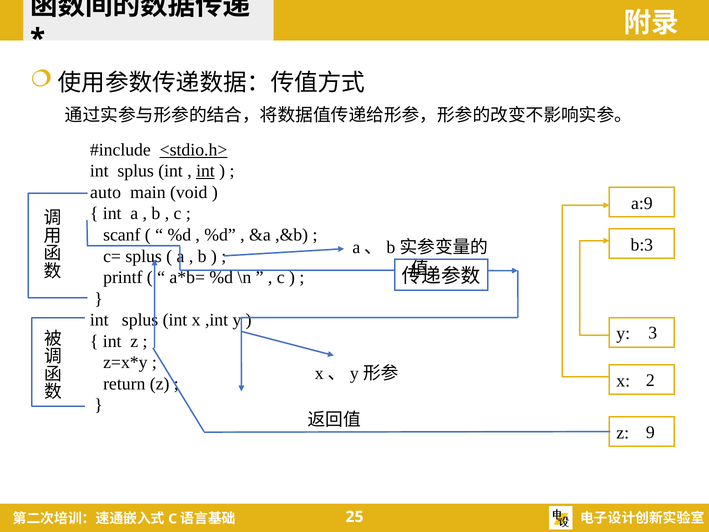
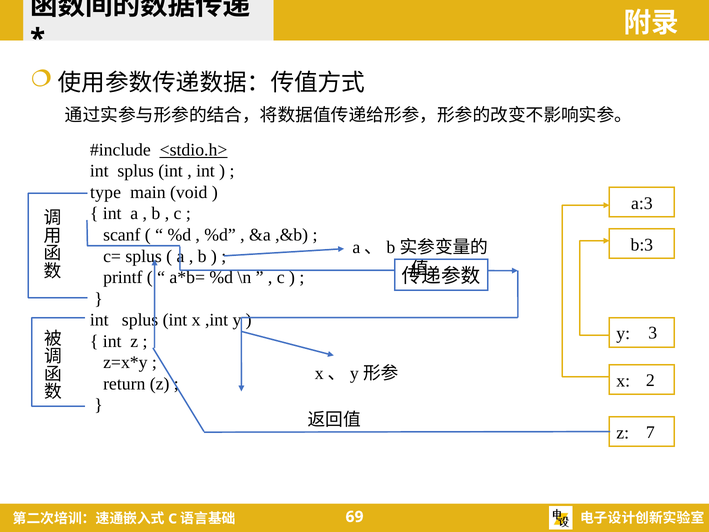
int underline: present -> none (205, 171)
auto: auto -> type (106, 192)
a:9: a:9 -> a:3 (642, 203)
9: 9 -> 7 (650, 432)
25: 25 -> 69 (355, 517)
